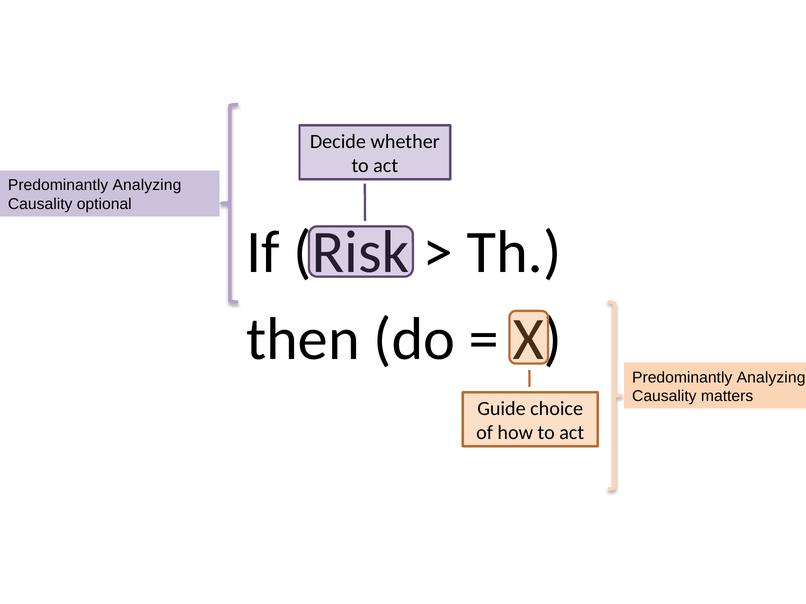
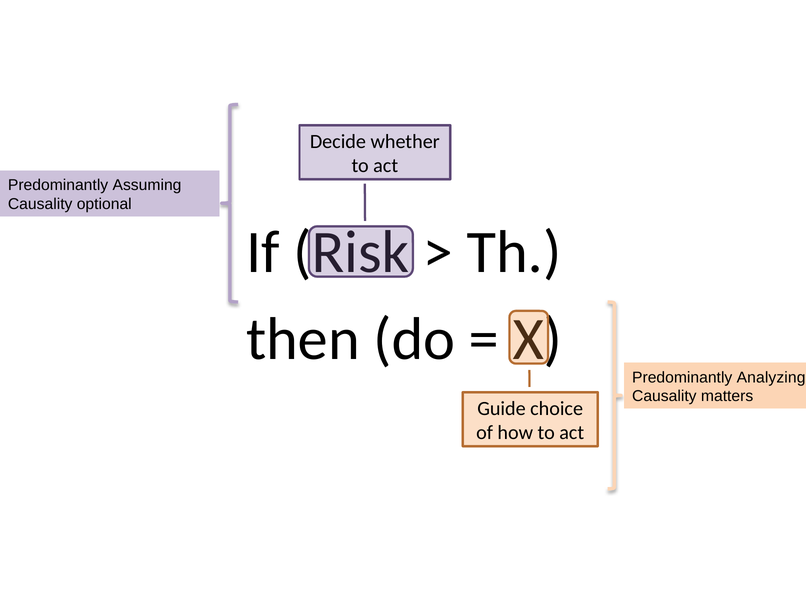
Analyzing: Analyzing -> Assuming (147, 185)
